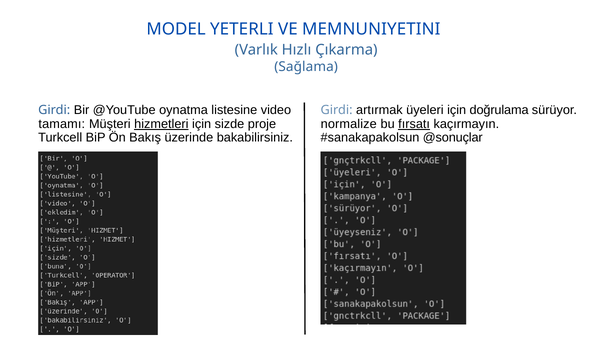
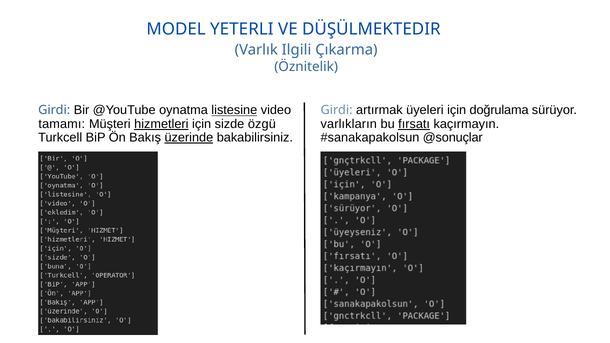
MEMNUNIYETINI: MEMNUNIYETINI -> DÜŞÜLMEKTEDIR (371, 29)
Hızlı: Hızlı -> Ilgili (297, 50)
Sağlama: Sağlama -> Öznitelik (306, 67)
listesine underline: none -> present (234, 110)
proje: proje -> özgü (262, 124)
normalize: normalize -> varlıkların (349, 124)
üzerinde underline: none -> present (189, 138)
